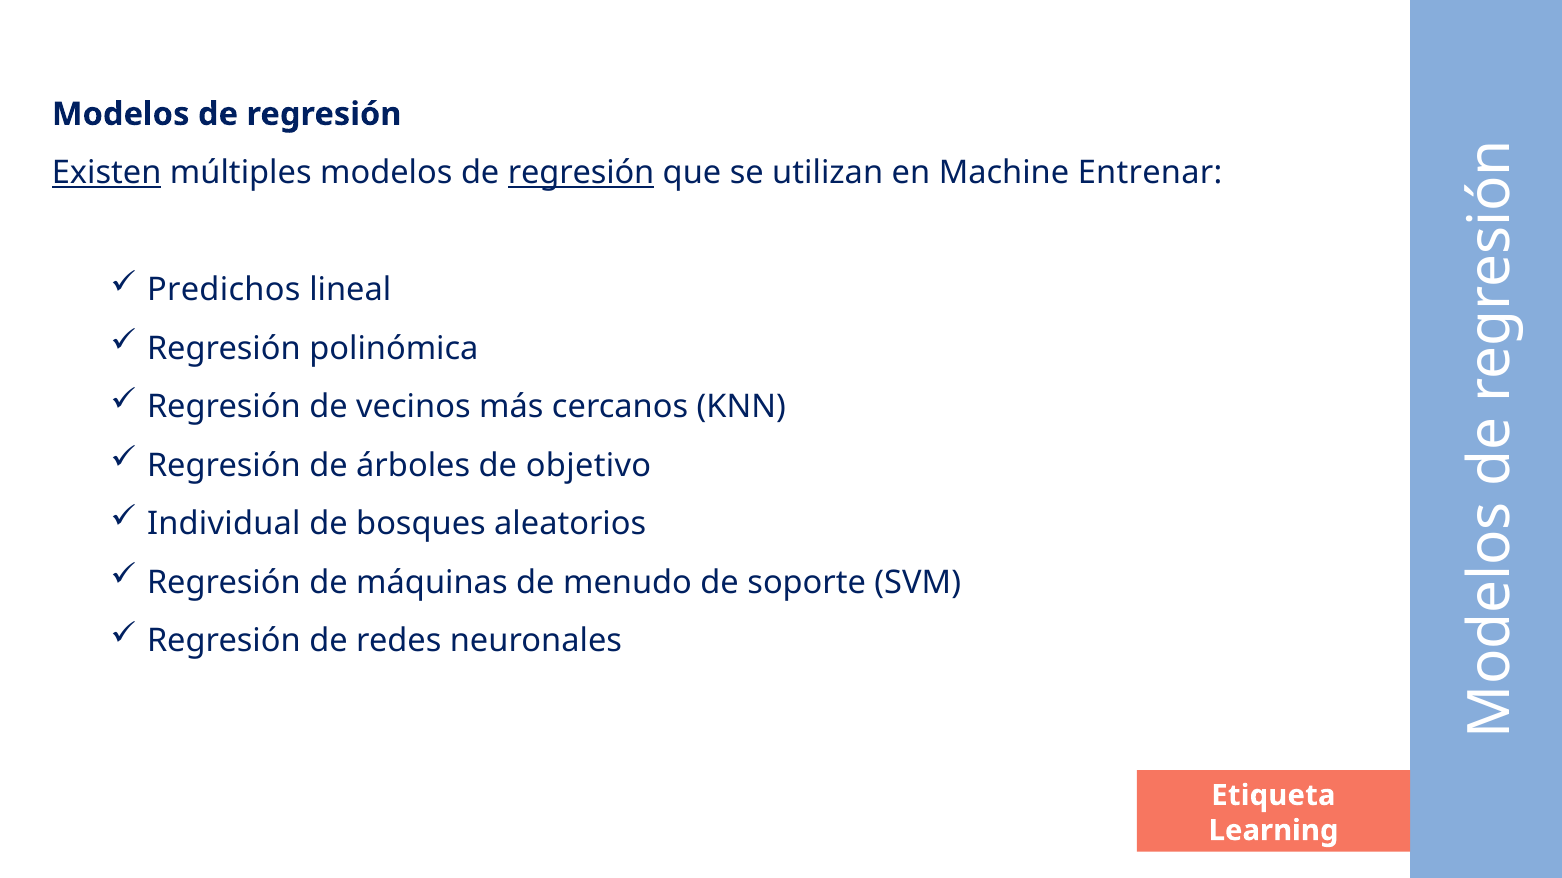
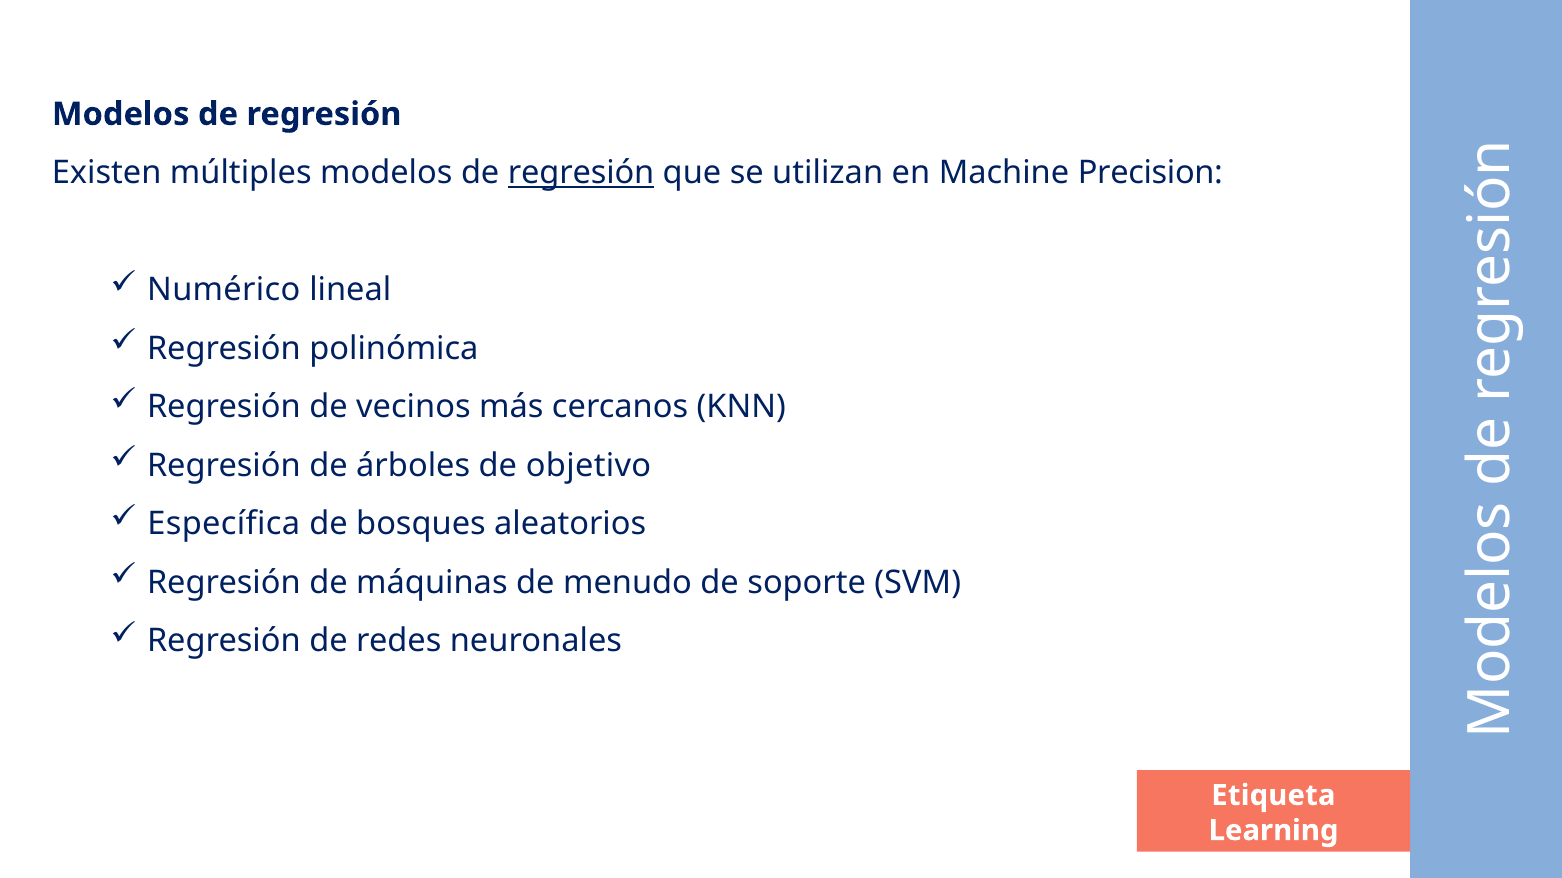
Existen underline: present -> none (107, 173)
Entrenar: Entrenar -> Precision (1150, 173)
Predichos: Predichos -> Numérico (224, 290)
Individual: Individual -> Específica (224, 524)
